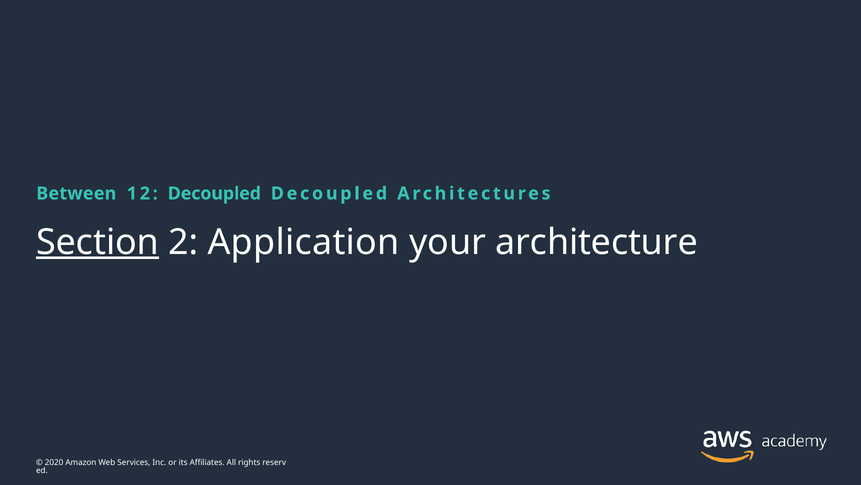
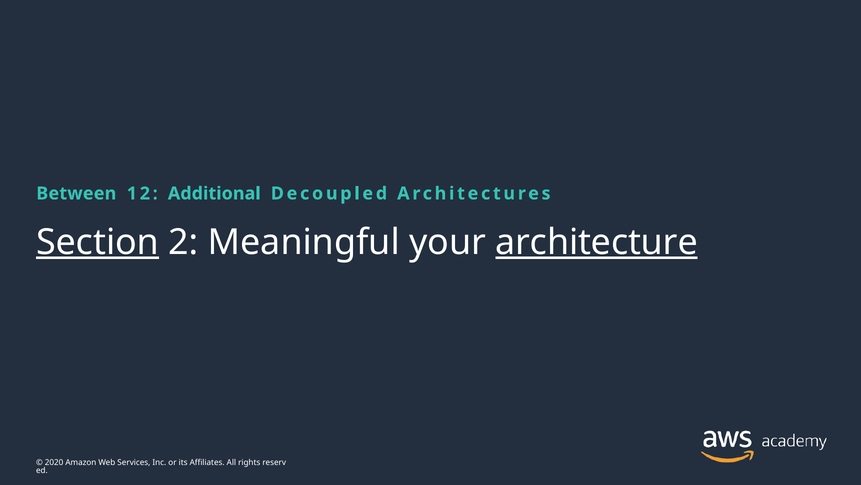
12 Decoupled: Decoupled -> Additional (214, 193)
Application: Application -> Meaningful (304, 242)
architecture underline: none -> present (597, 242)
